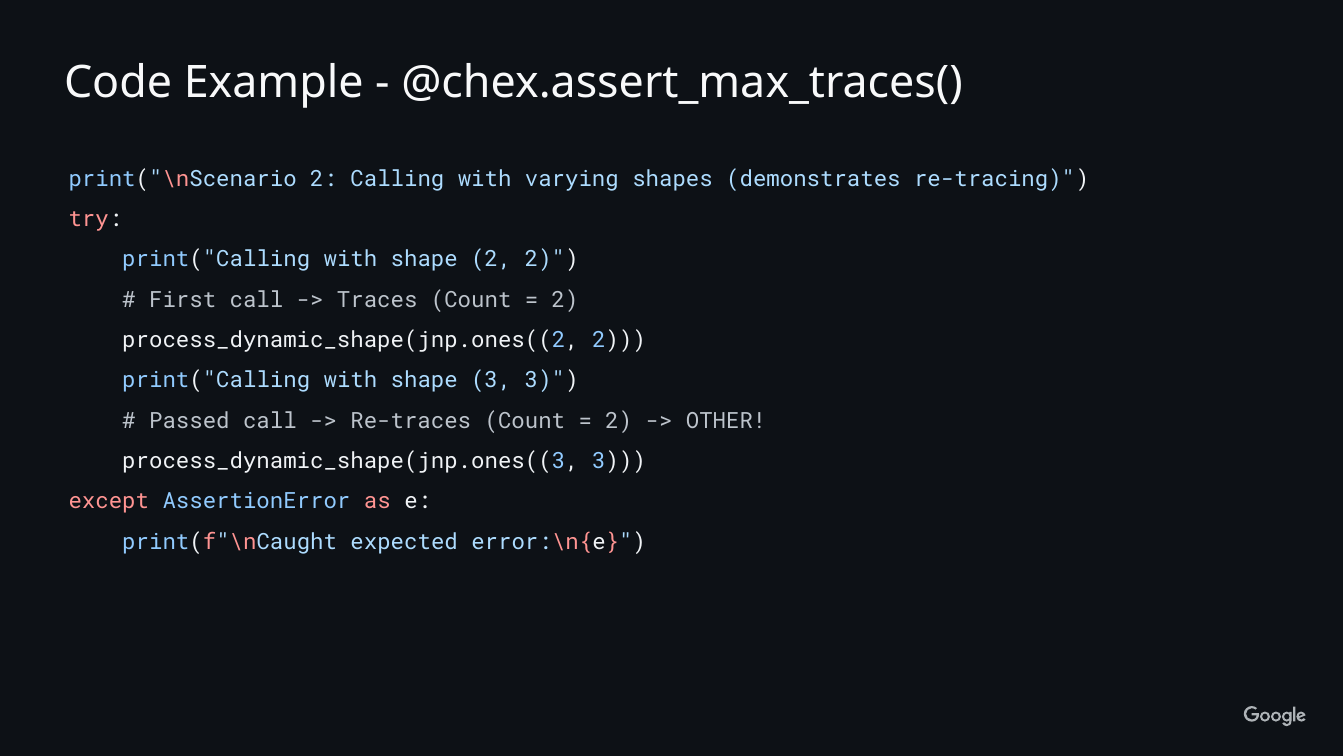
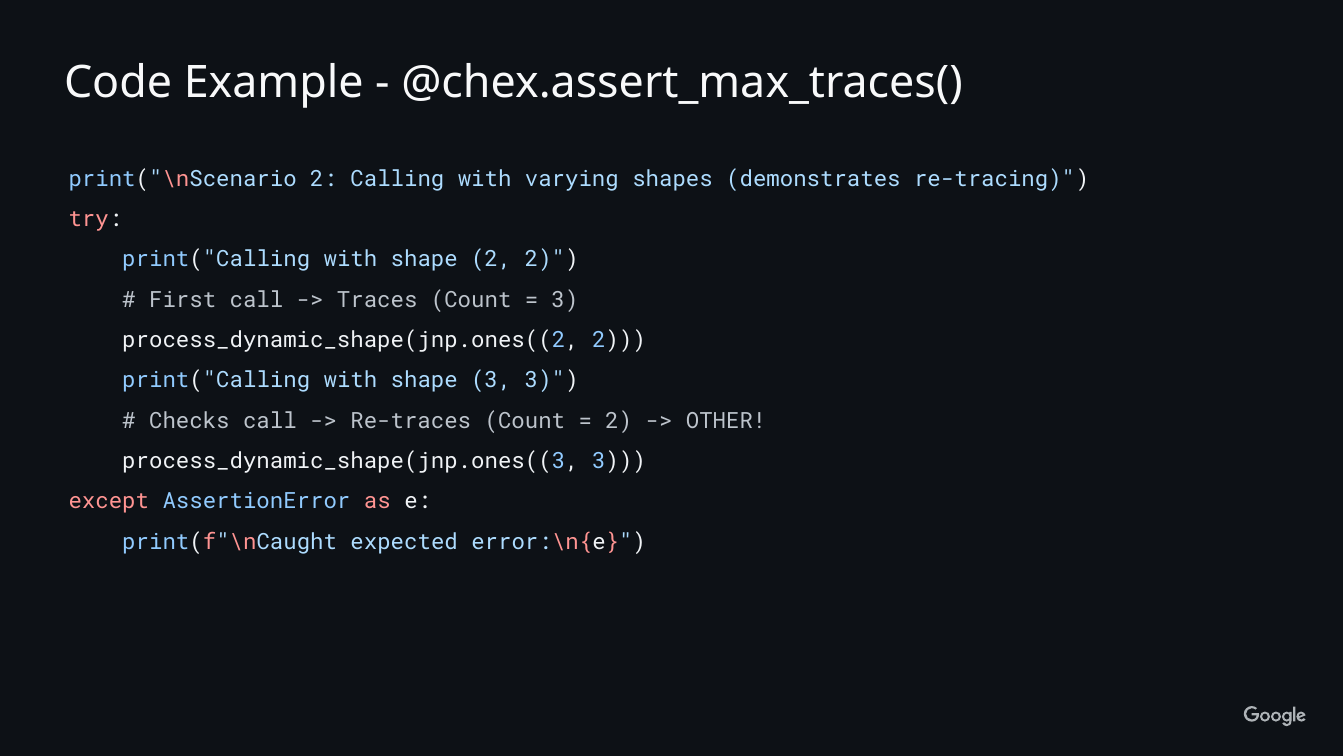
2: 2 -> 3 (565, 300)
Passed: Passed -> Checks (189, 421)
